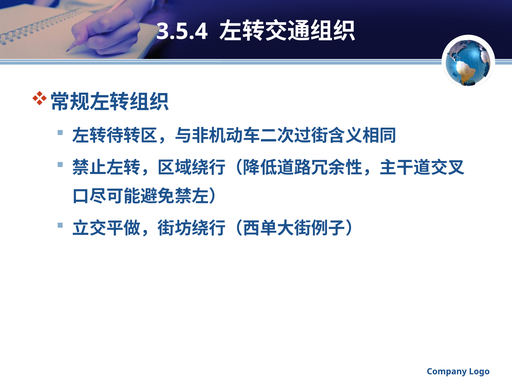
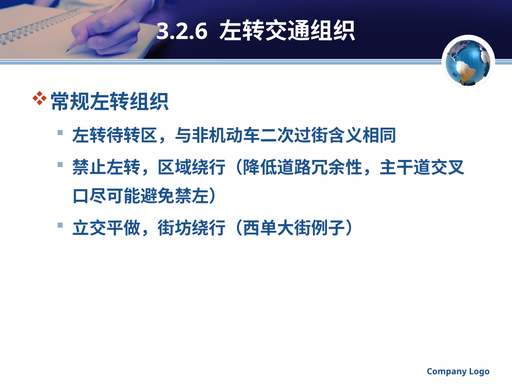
3.5.4: 3.5.4 -> 3.2.6 (182, 31)
